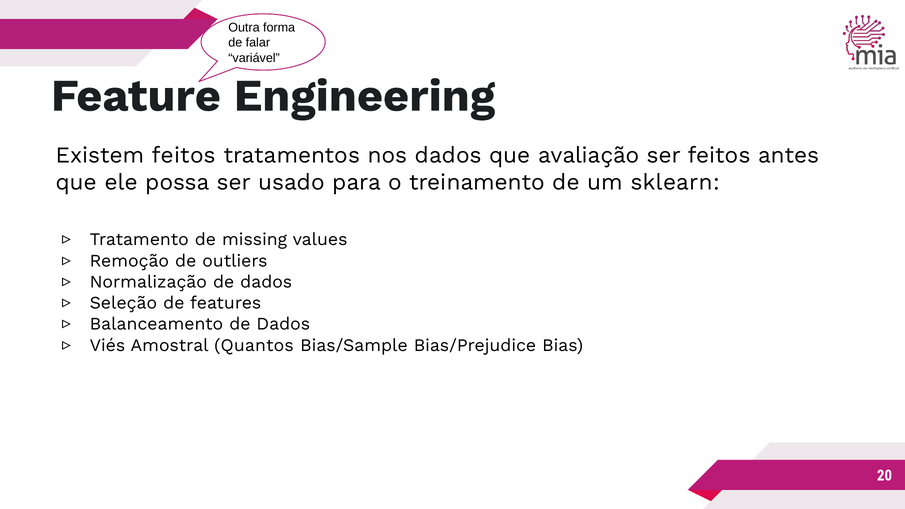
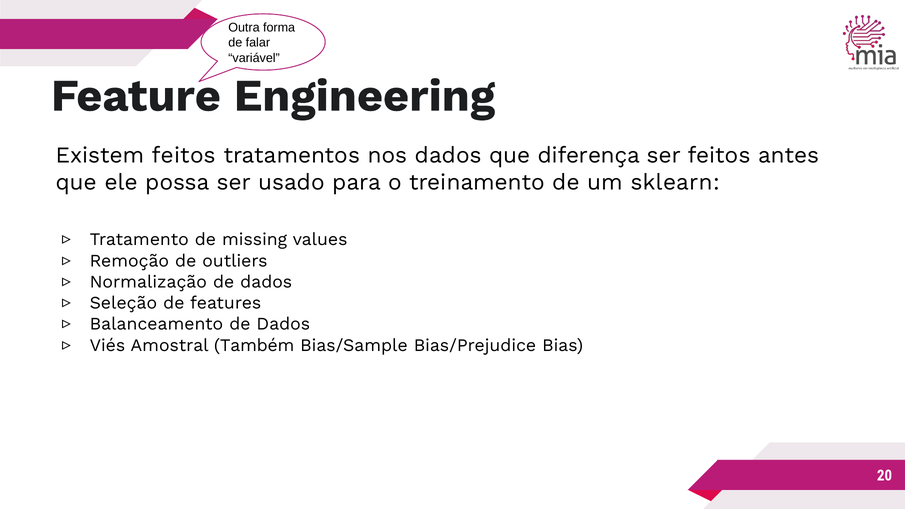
avaliação: avaliação -> diferença (589, 155)
Quantos: Quantos -> Também (254, 345)
